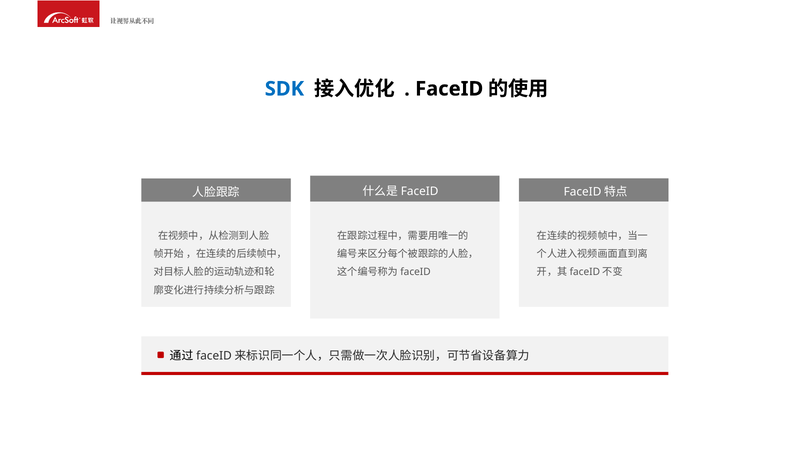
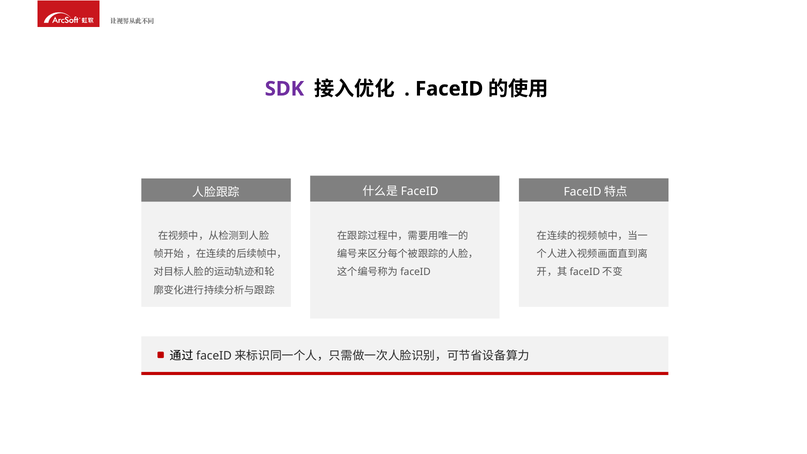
SDK colour: blue -> purple (284, 89)
